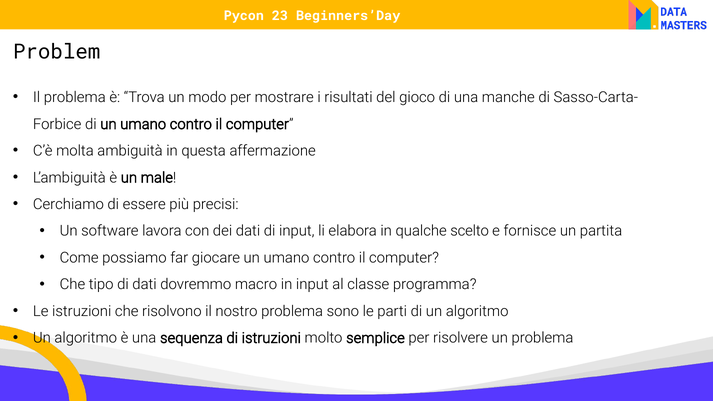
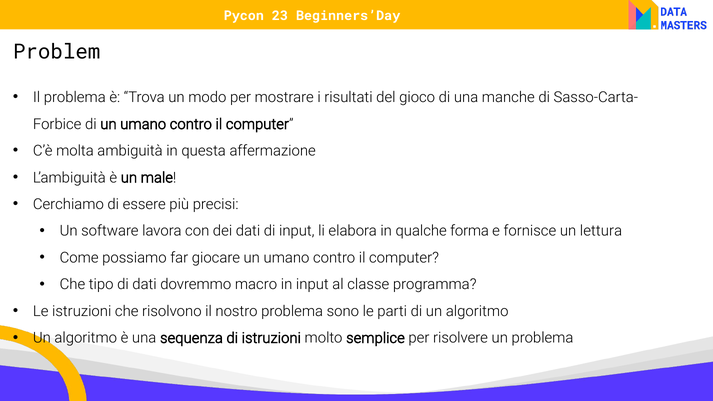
scelto: scelto -> forma (470, 231)
partita: partita -> lettura (601, 231)
